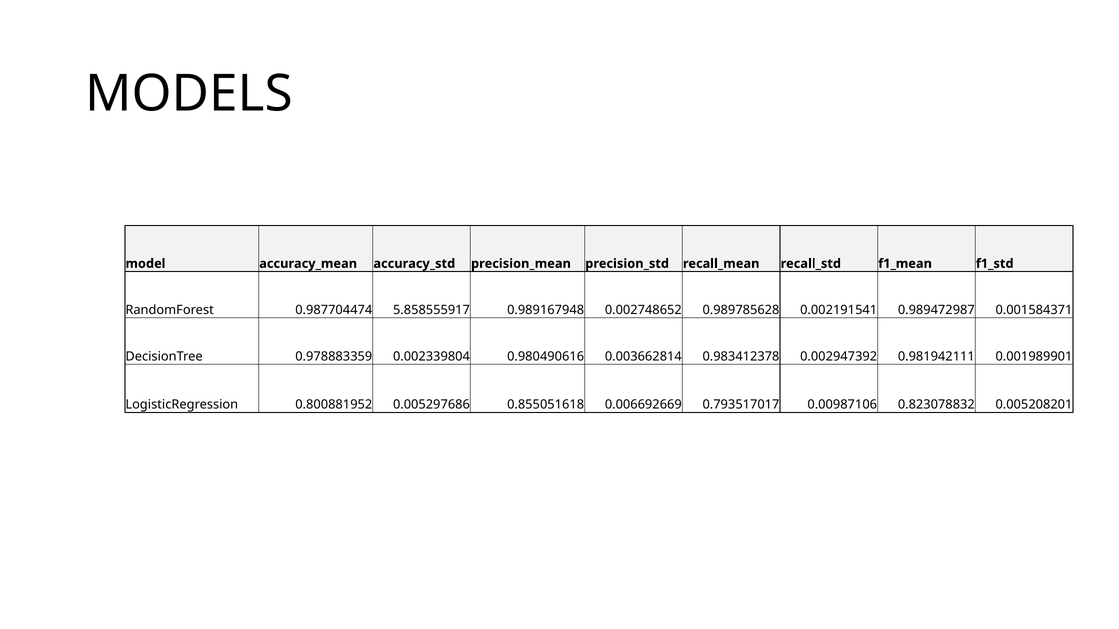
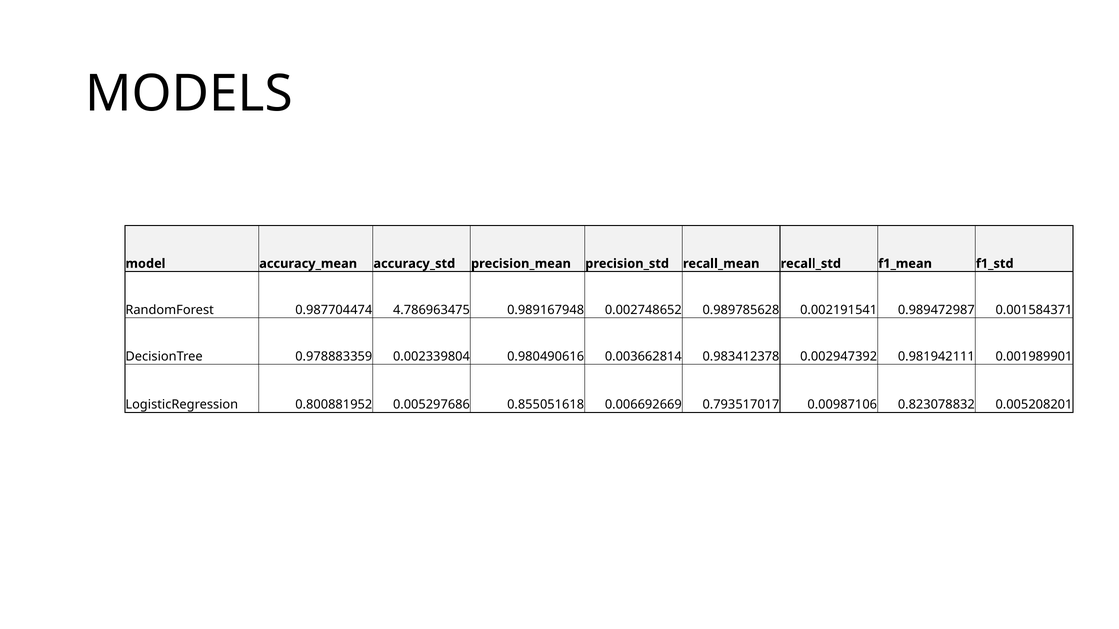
5.858555917: 5.858555917 -> 4.786963475 (431, 310)
